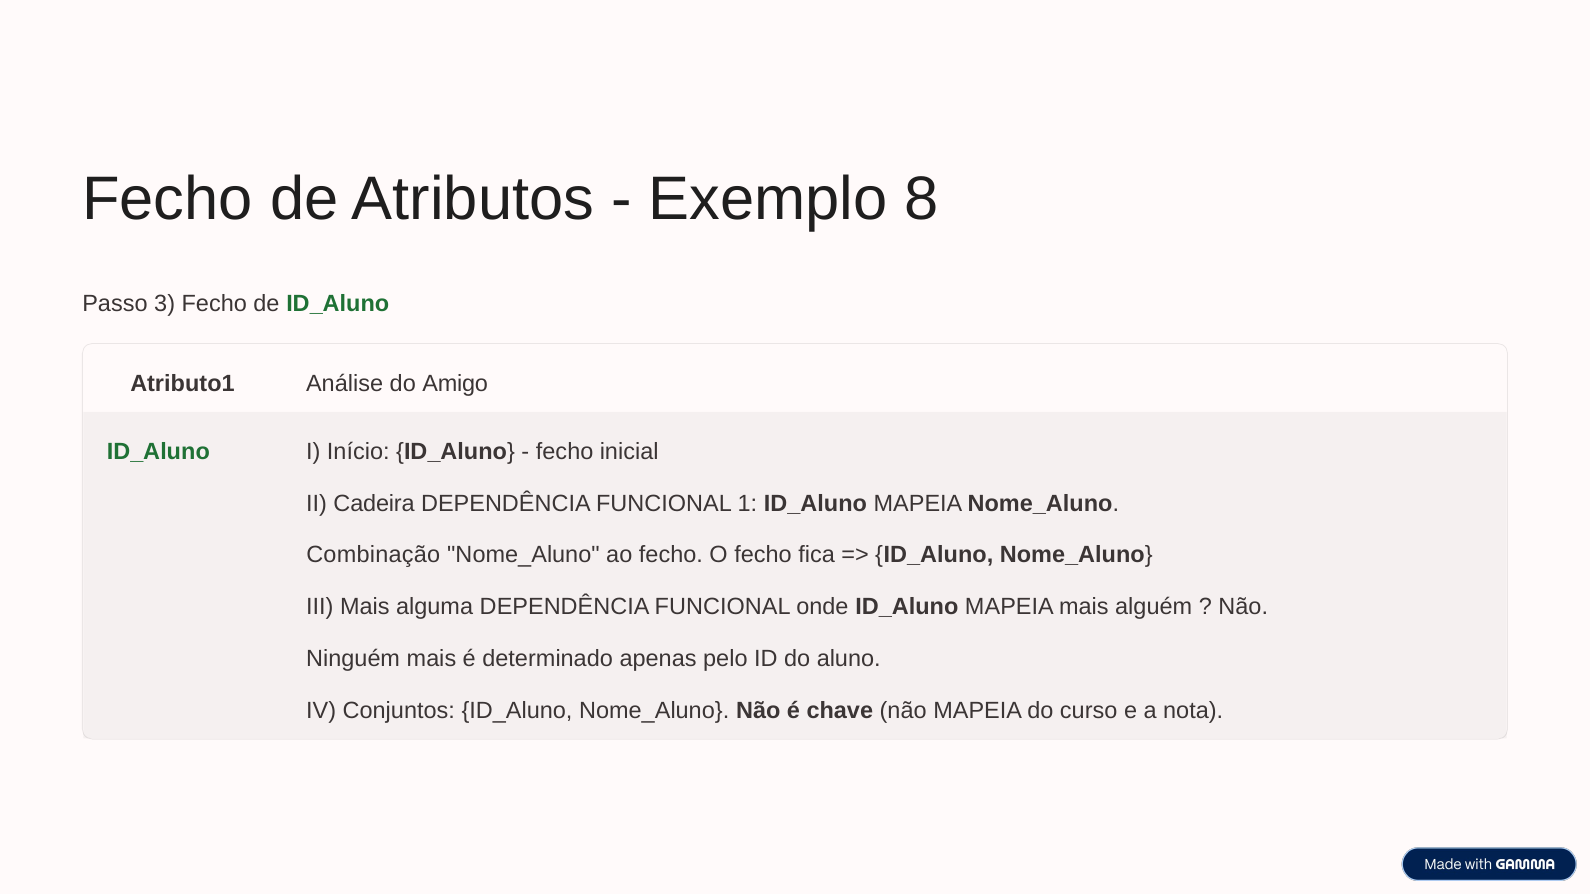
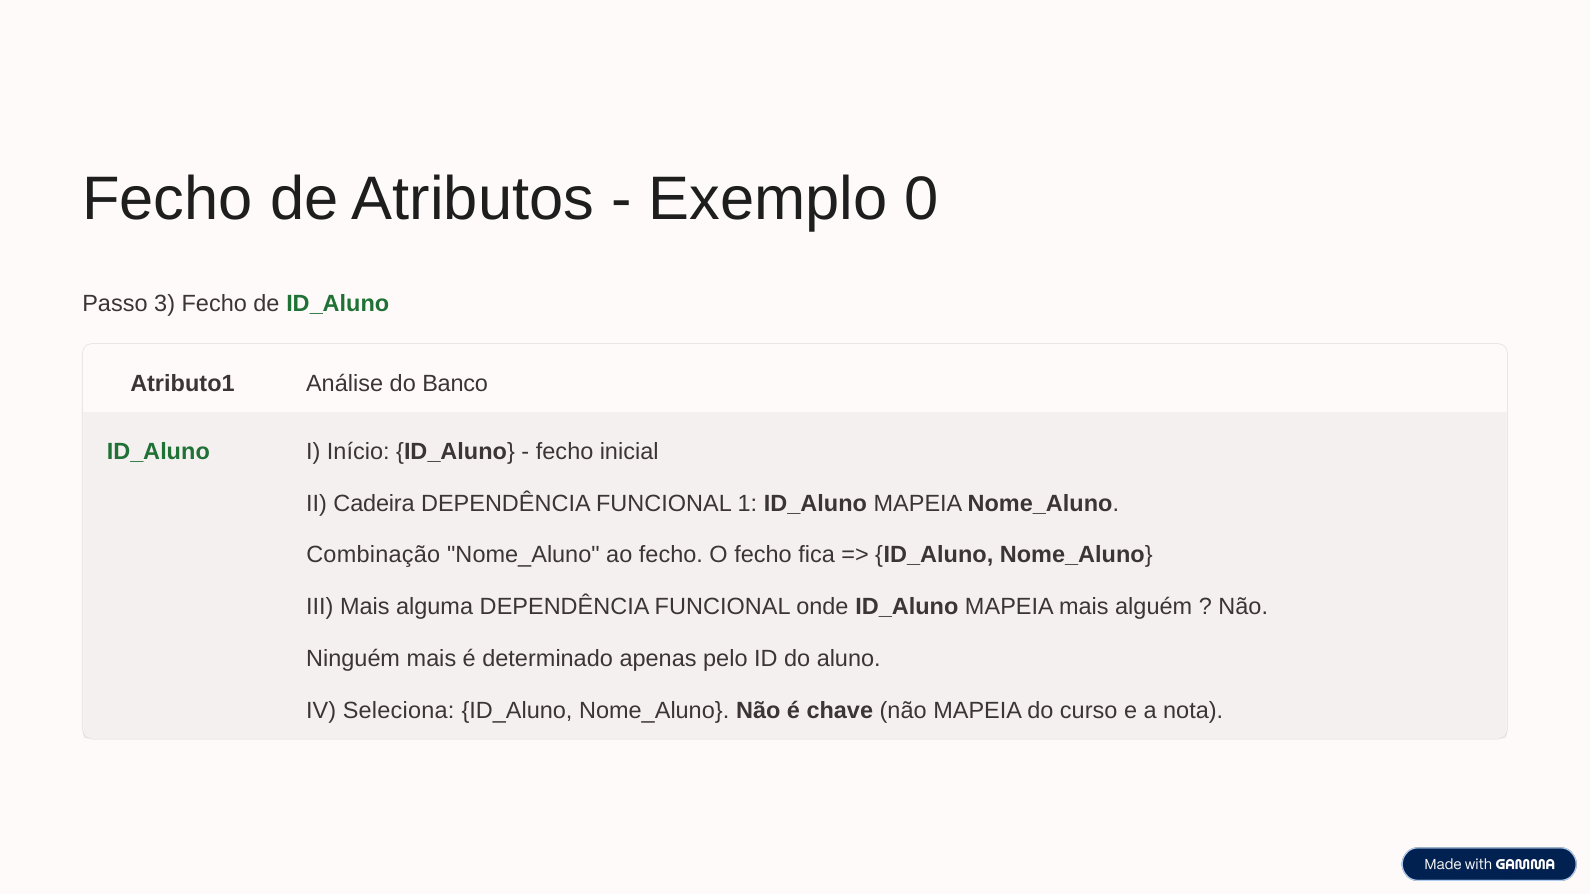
8: 8 -> 0 (922, 200)
Amigo: Amigo -> Banco (455, 384)
Conjuntos: Conjuntos -> Seleciona (399, 711)
